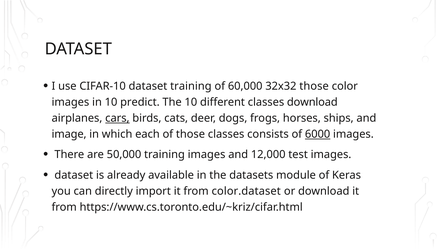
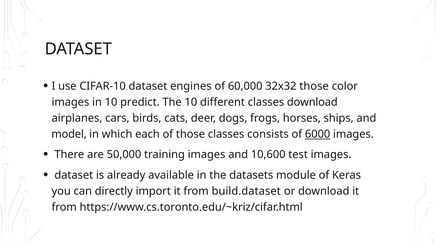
dataset training: training -> engines (191, 86)
cars underline: present -> none (117, 118)
image: image -> model (69, 134)
12,000: 12,000 -> 10,600 (268, 154)
color.dataset: color.dataset -> build.dataset (246, 191)
